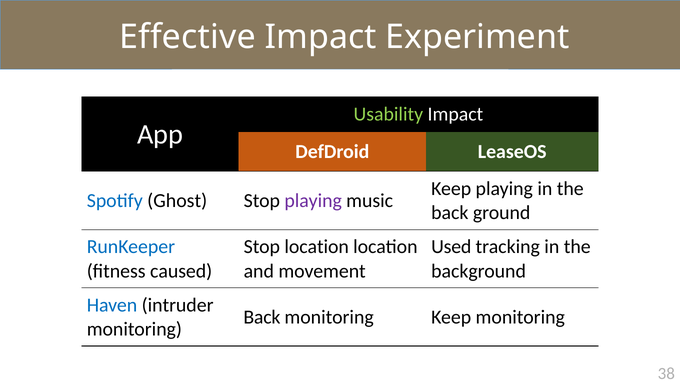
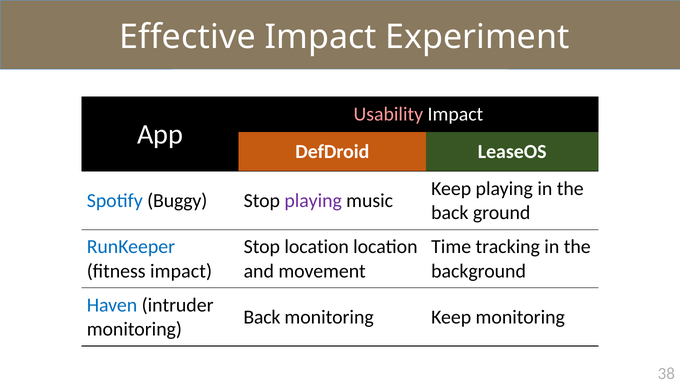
Usability colour: light green -> pink (388, 114)
Ghost: Ghost -> Buggy (177, 200)
Used: Used -> Time (451, 246)
fitness caused: caused -> impact (181, 271)
